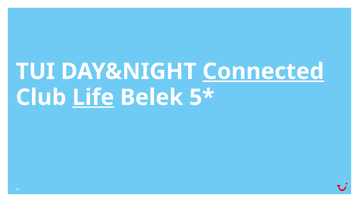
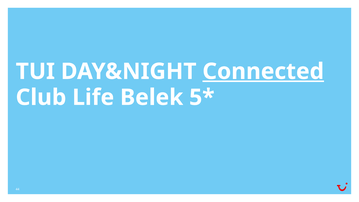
Life underline: present -> none (93, 97)
